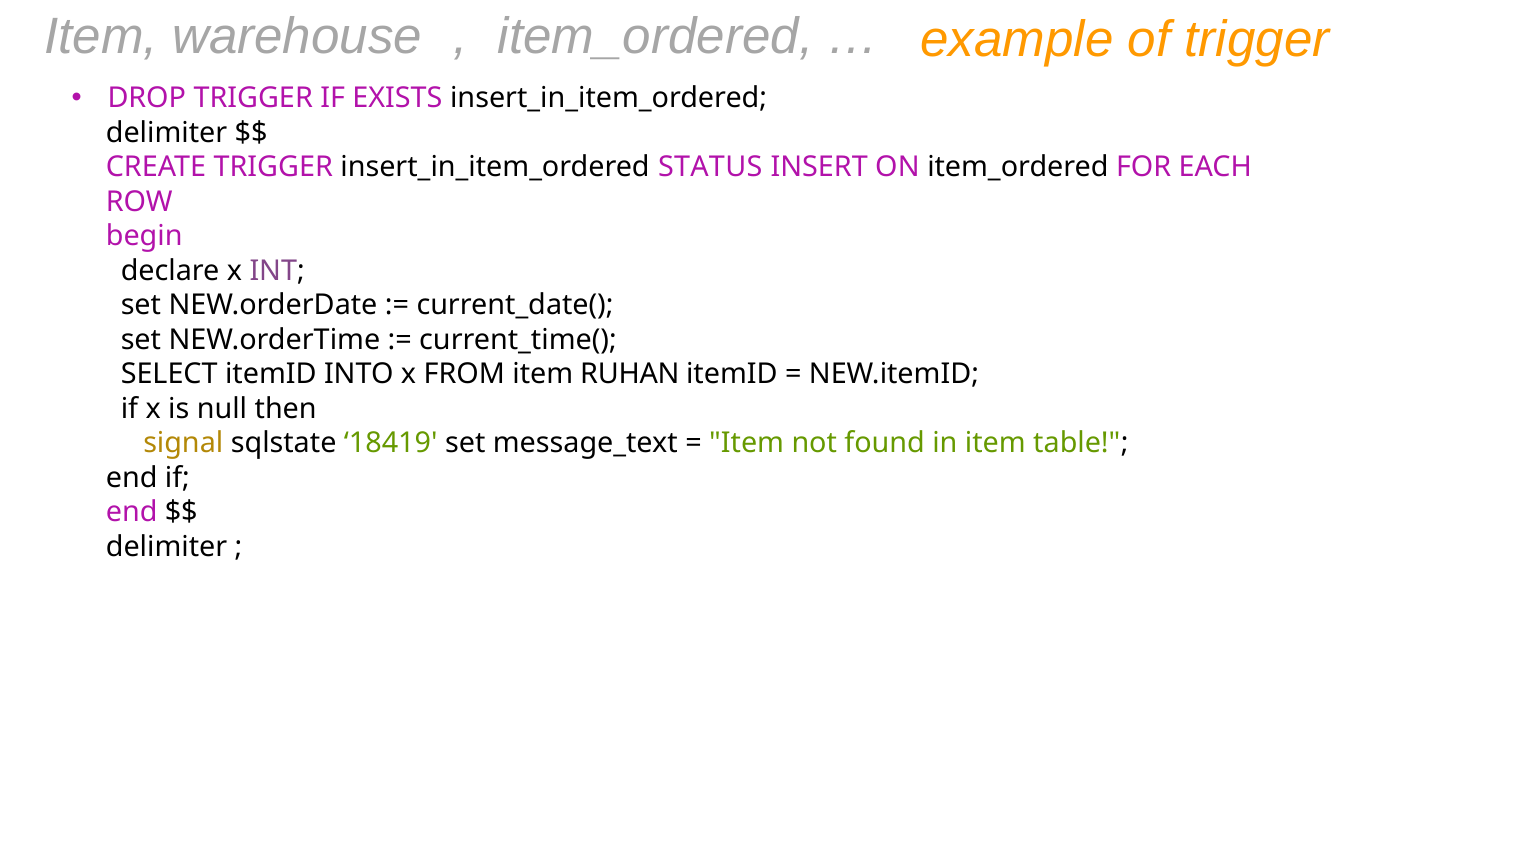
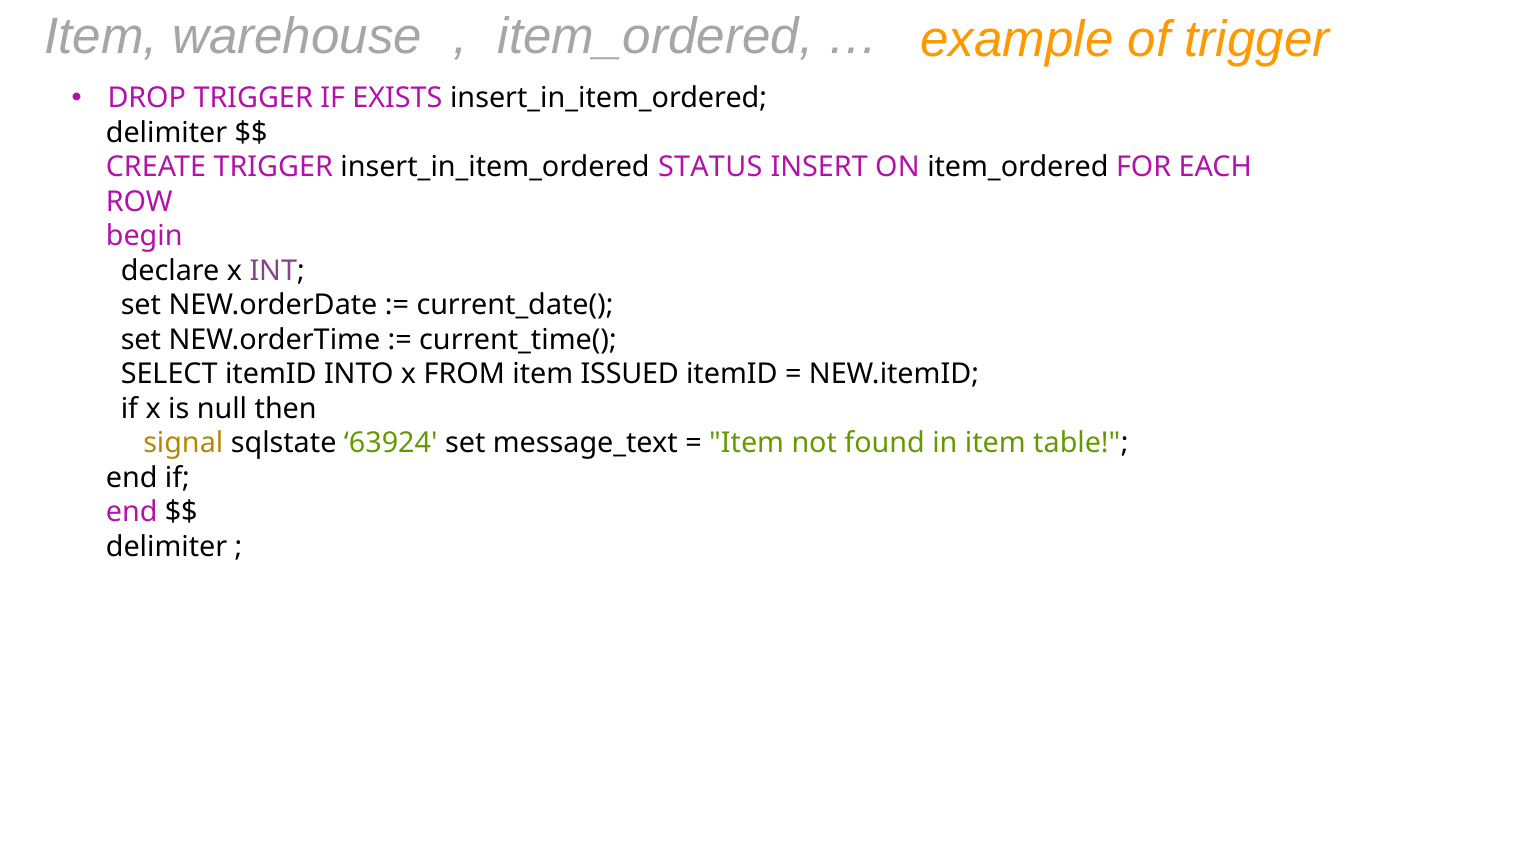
RUHAN: RUHAN -> ISSUED (630, 374)
18419: 18419 -> 63924 (391, 443)
